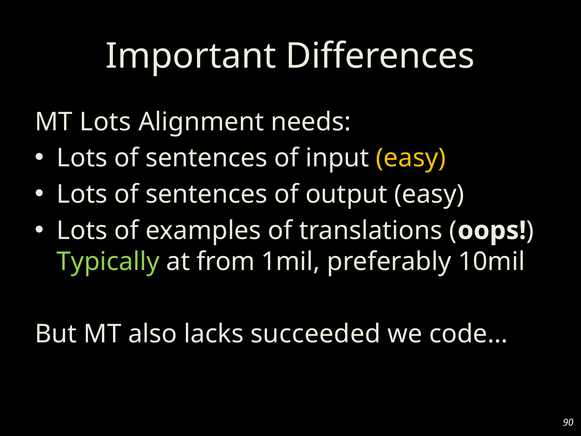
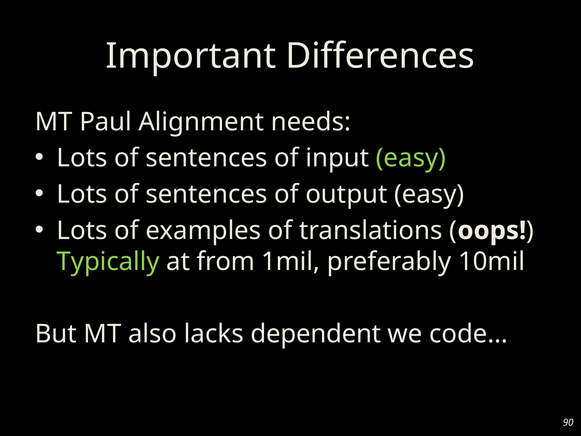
MT Lots: Lots -> Paul (106, 122)
easy colour: yellow -> light green (411, 158)
succeeded: succeeded -> dependent (316, 334)
